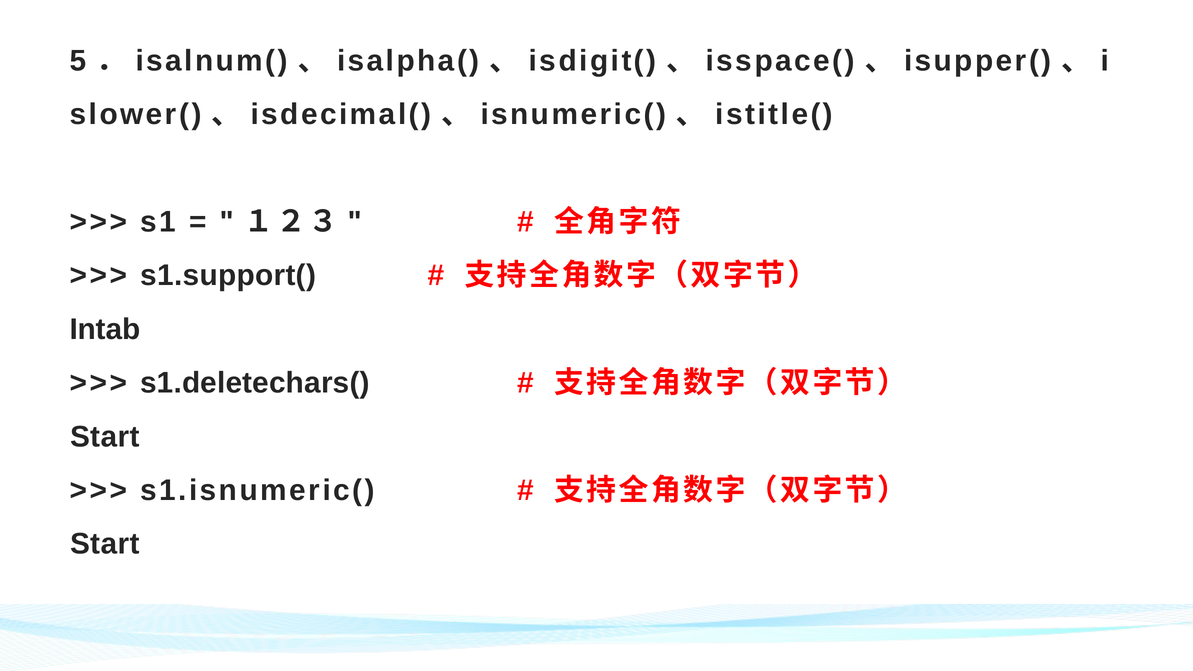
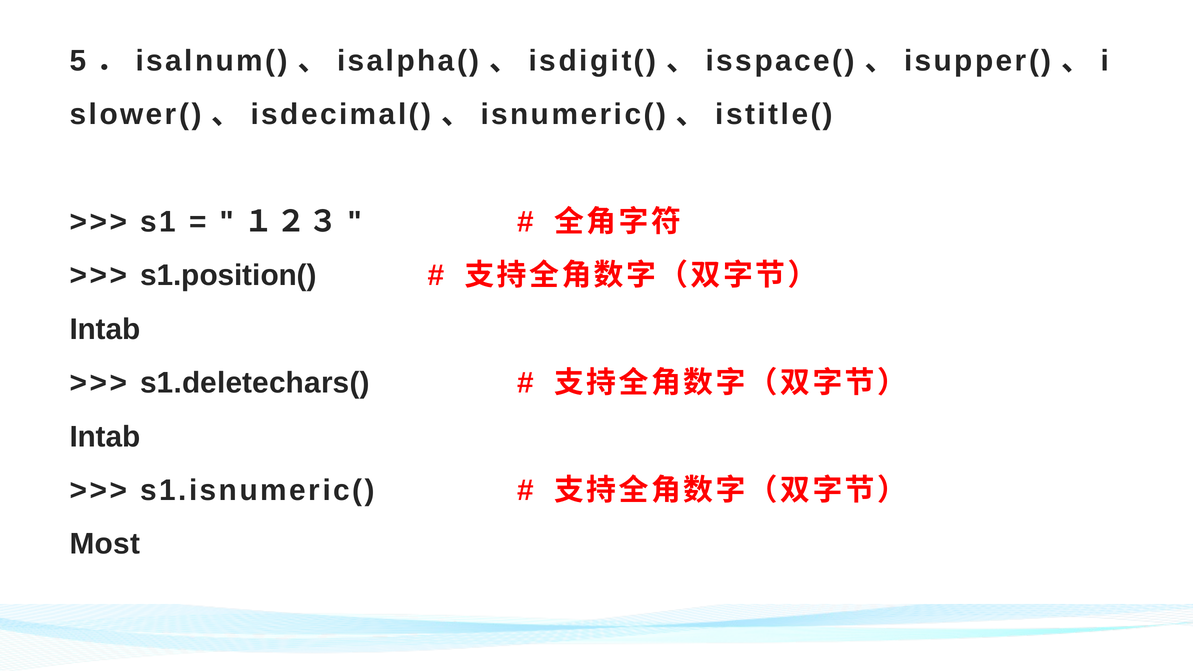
s1.support(: s1.support( -> s1.position( (228, 276)
Start: Start -> Intab (105, 437)
Start: Start -> Most (105, 544)
